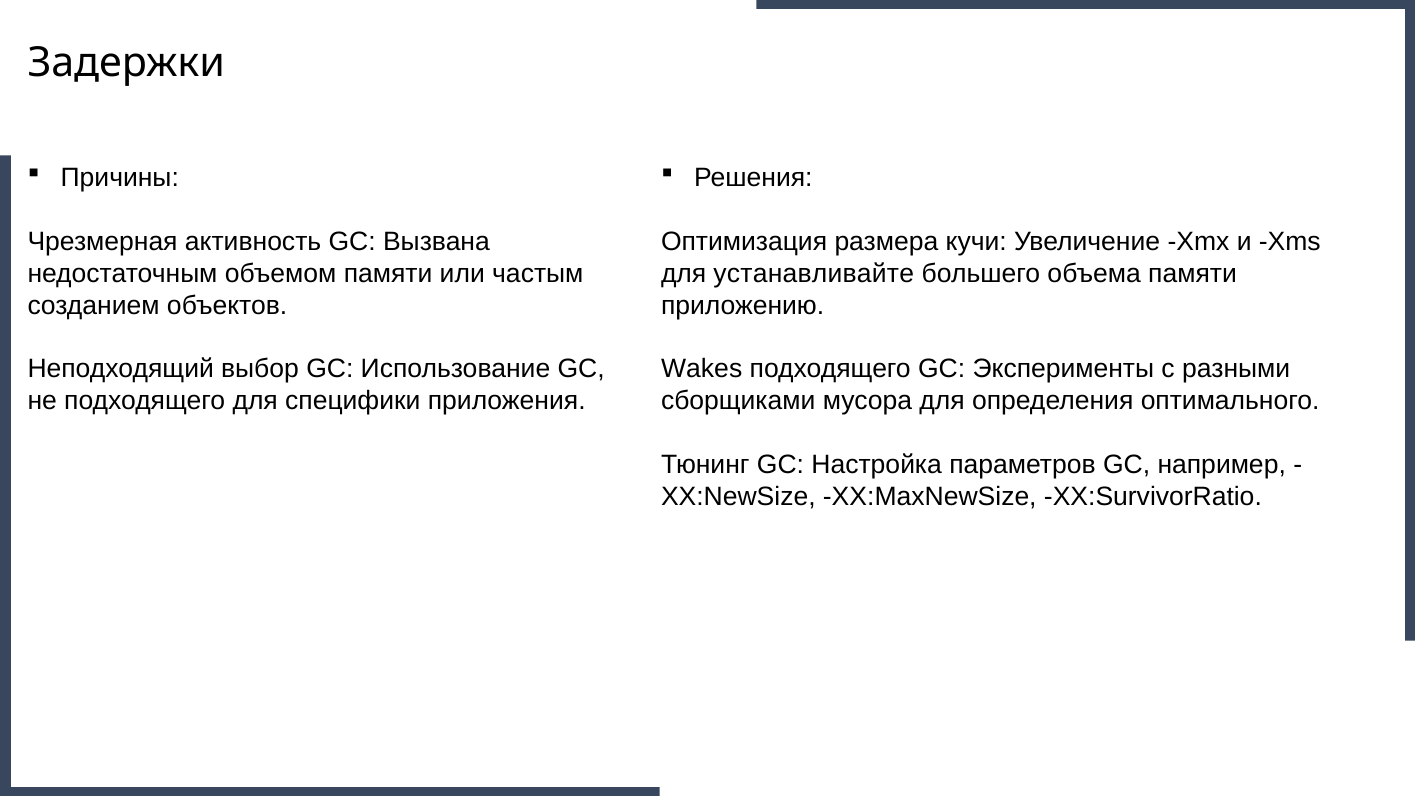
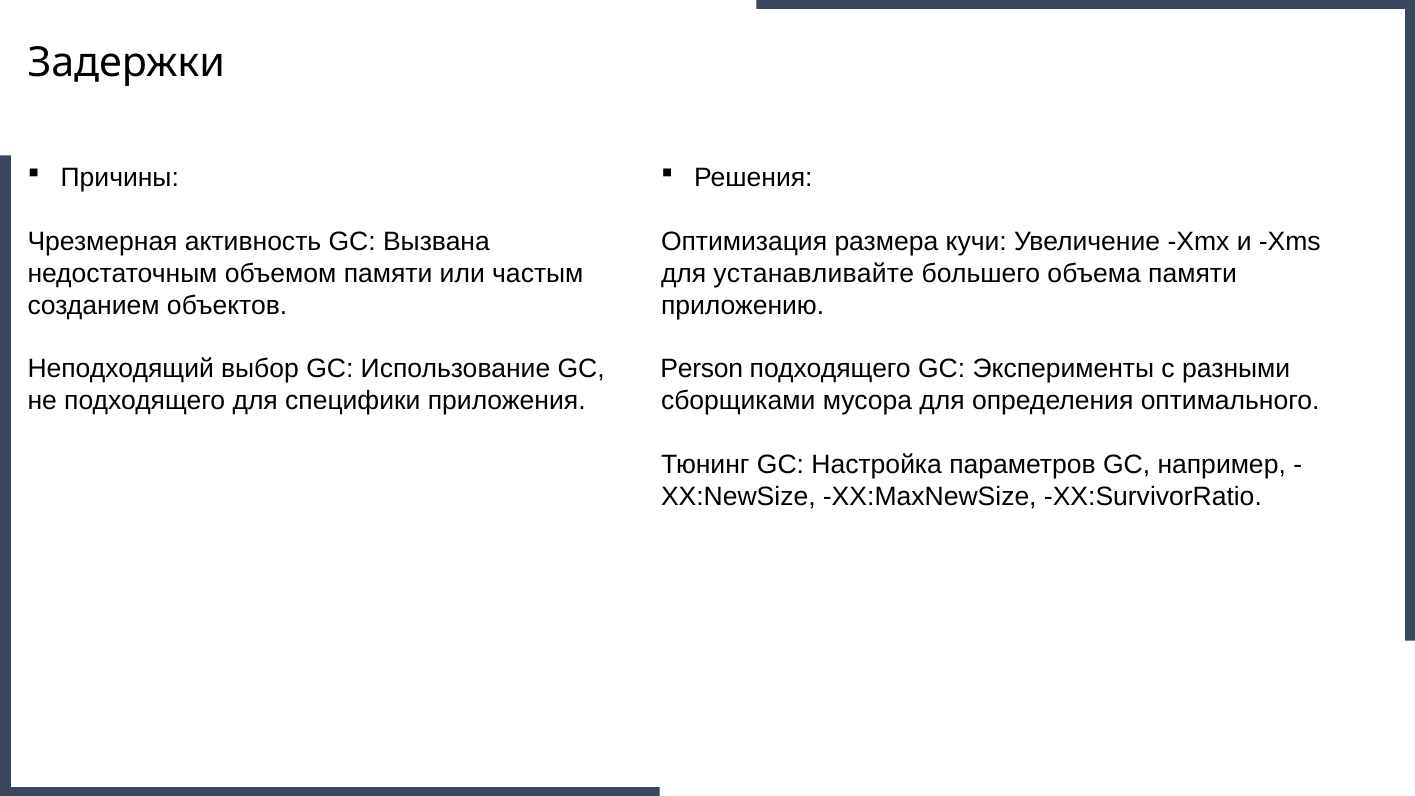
Wakes: Wakes -> Person (702, 369)
